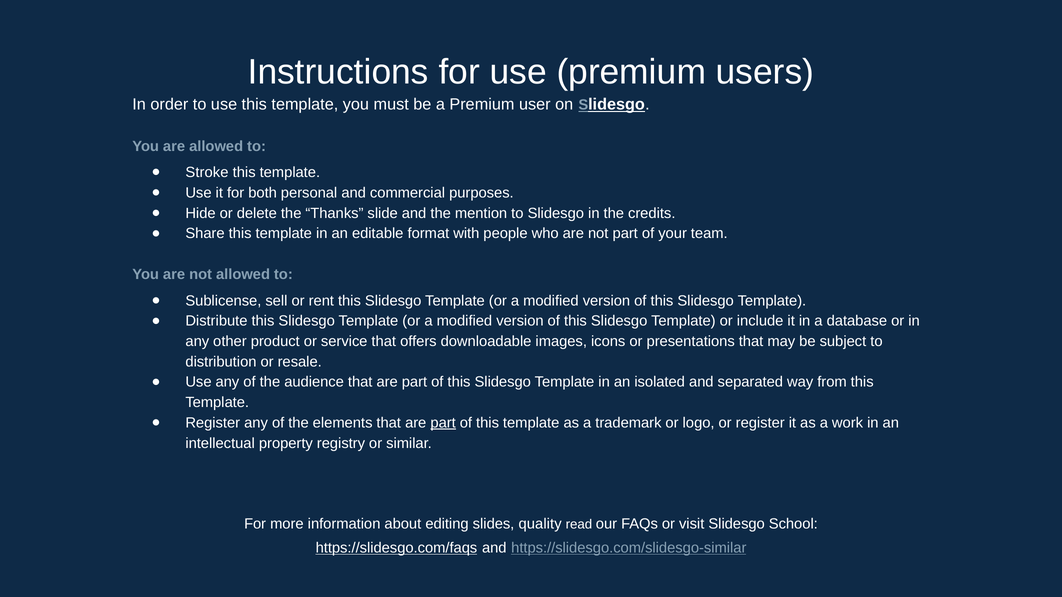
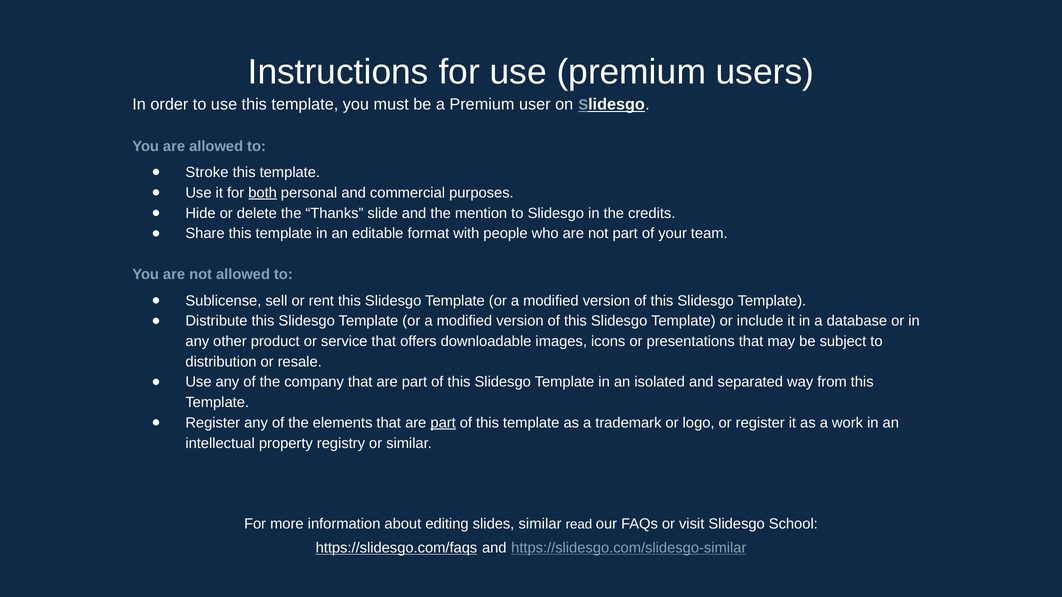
both underline: none -> present (263, 193)
audience: audience -> company (314, 382)
slides quality: quality -> similar (540, 524)
